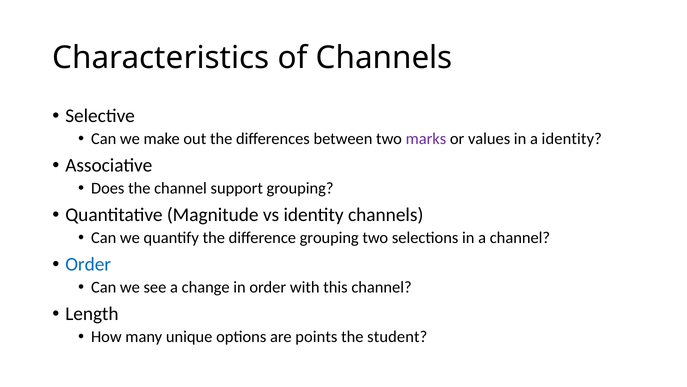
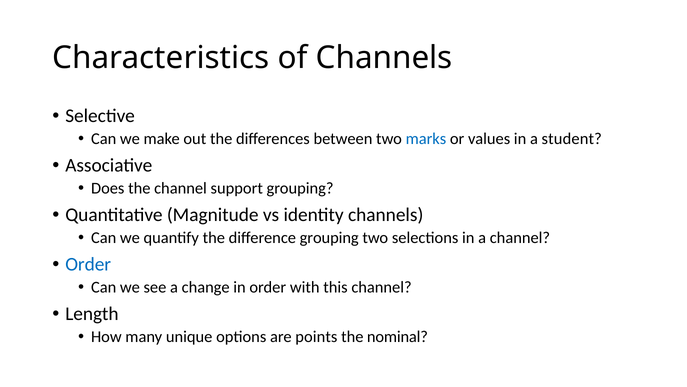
marks colour: purple -> blue (426, 139)
a identity: identity -> student (572, 139)
student: student -> nominal (397, 336)
